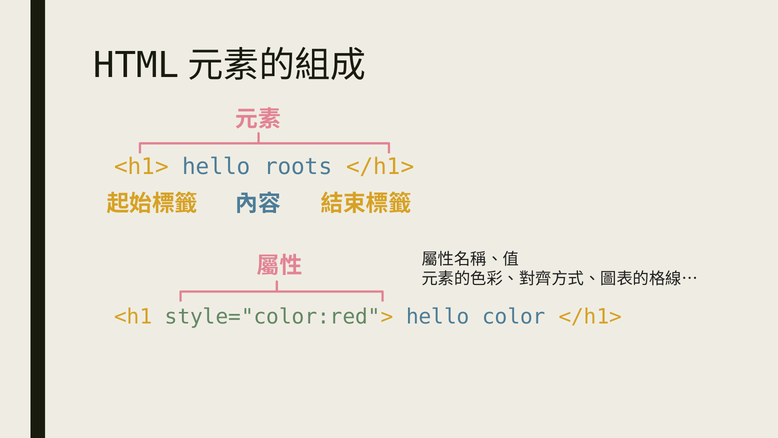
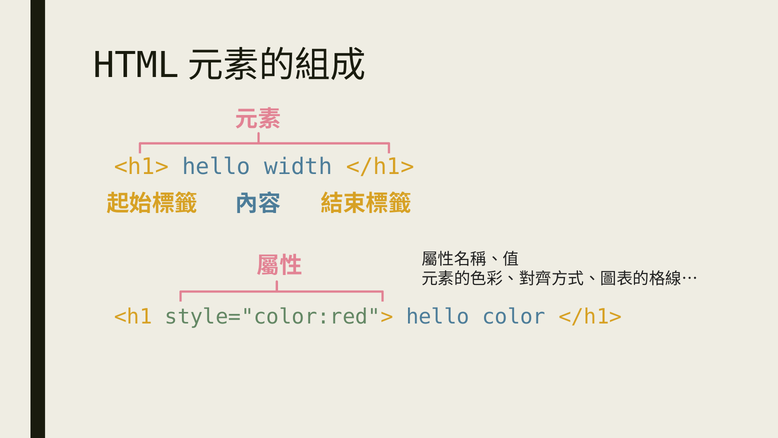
roots: roots -> width (298, 166)
